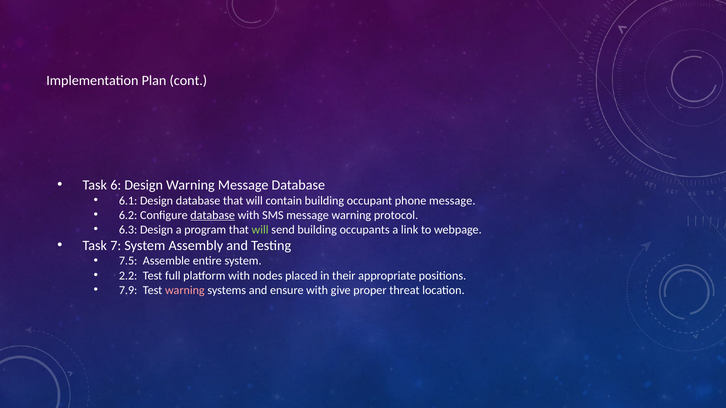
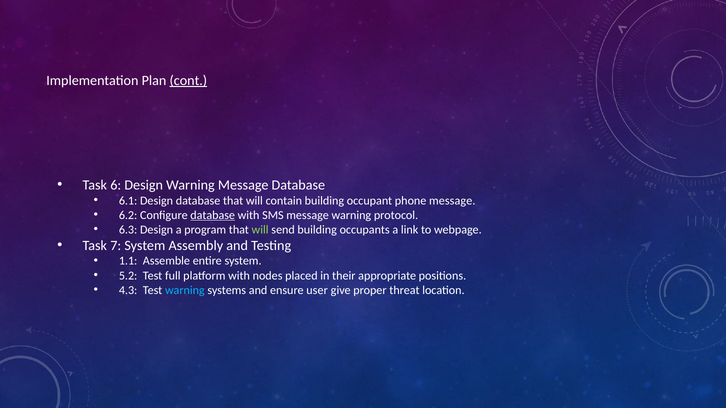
cont underline: none -> present (188, 81)
7.5: 7.5 -> 1.1 (128, 261)
2.2: 2.2 -> 5.2 (128, 276)
7.9: 7.9 -> 4.3 (128, 290)
warning colour: pink -> light blue (185, 290)
ensure with: with -> user (317, 290)
